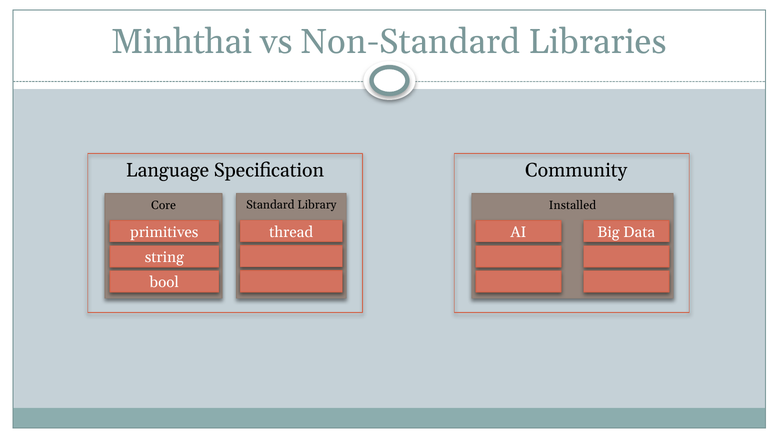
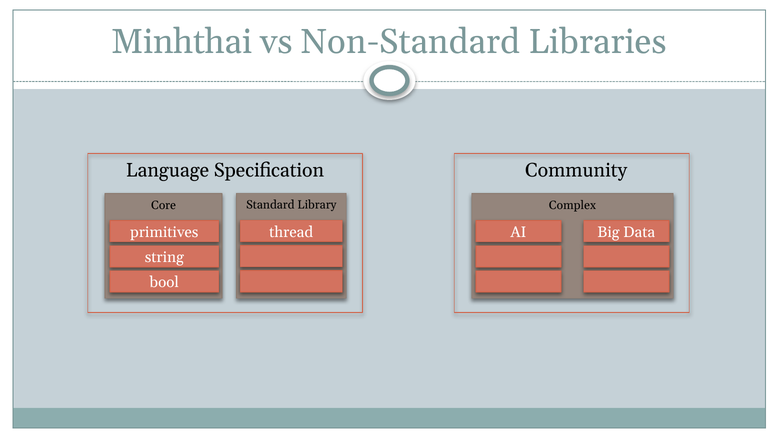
Installed: Installed -> Complex (572, 205)
